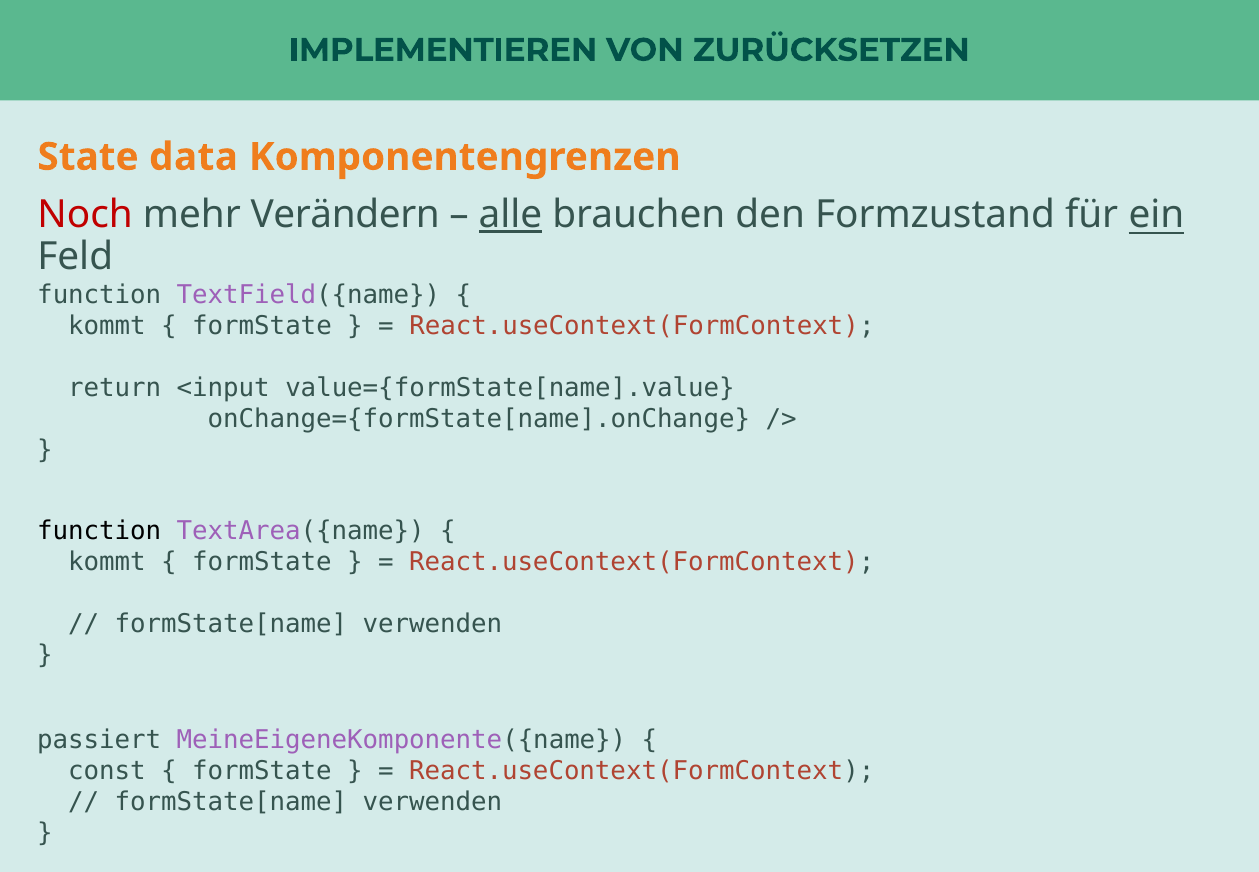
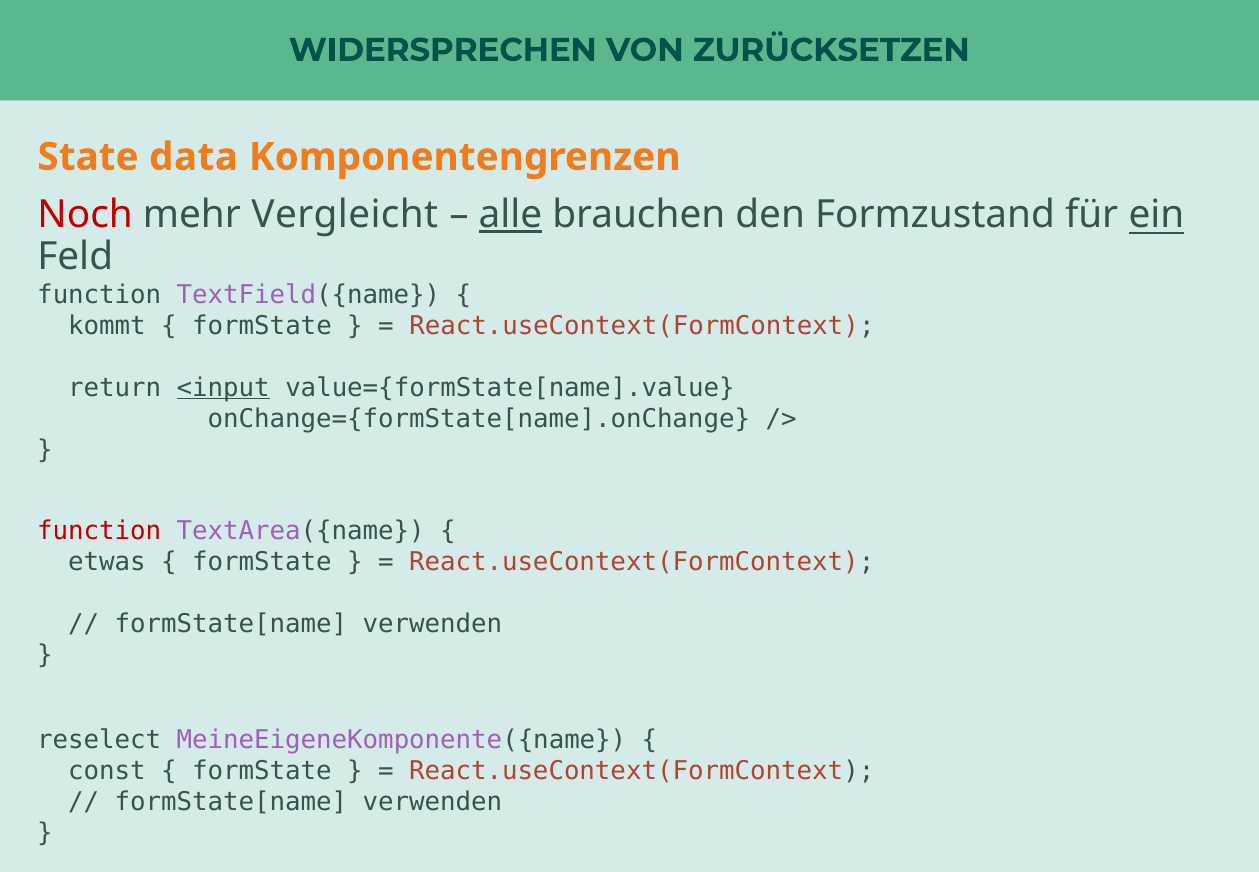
IMPLEMENTIEREN: IMPLEMENTIEREN -> WIDERSPRECHEN (443, 50)
Verändern: Verändern -> Vergleicht (345, 215)
<input underline: none -> present (223, 387)
function colour: black -> red (99, 531)
kommt: kommt -> etwas (107, 562)
passiert: passiert -> reselect (99, 740)
